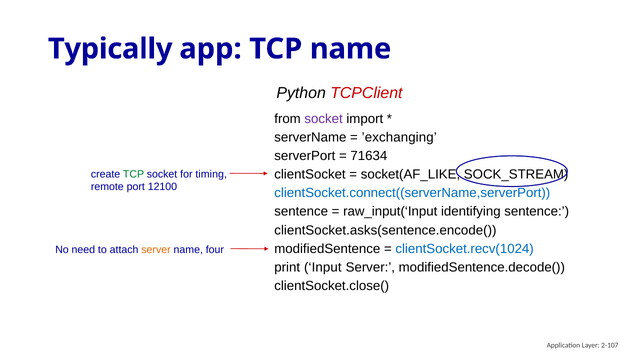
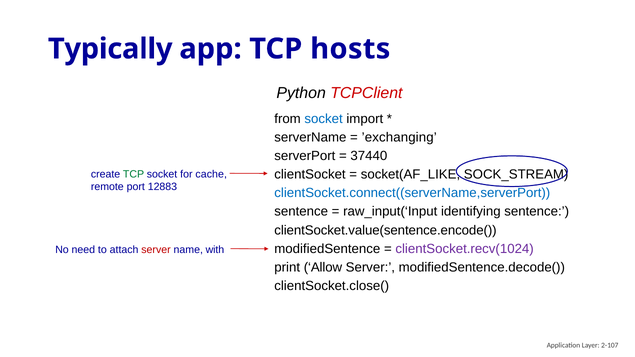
TCP name: name -> hosts (350, 49)
socket colour: purple -> blue (324, 119)
71634: 71634 -> 37440 (369, 156)
timing: timing -> cache (211, 174)
12100: 12100 -> 12883 (162, 187)
clientSocket.asks(sentence.encode(: clientSocket.asks(sentence.encode( -> clientSocket.value(sentence.encode( (385, 230)
clientSocket.recv(1024 colour: blue -> purple (465, 249)
server colour: orange -> red (156, 250)
four: four -> with (215, 250)
Input: Input -> Allow (323, 267)
